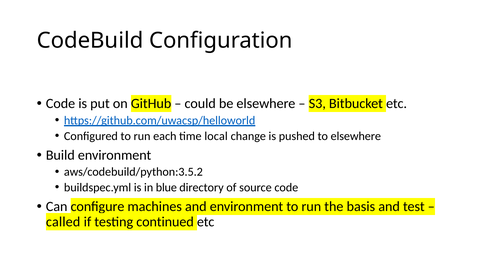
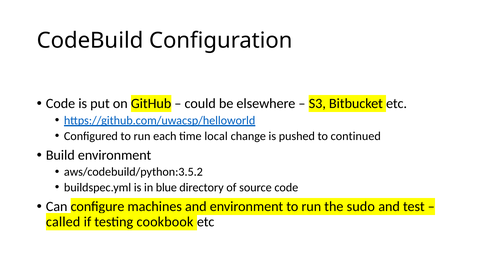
to elsewhere: elsewhere -> continued (356, 136)
basis: basis -> sudo (361, 206)
continued: continued -> cookbook (165, 222)
